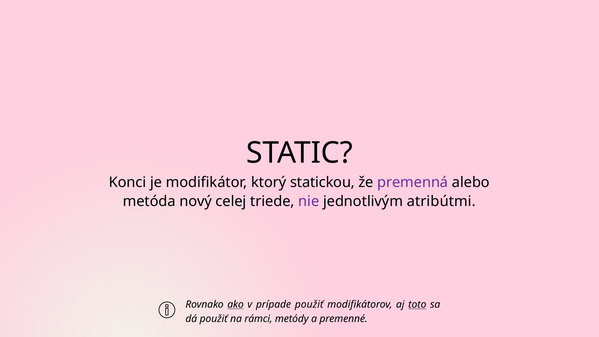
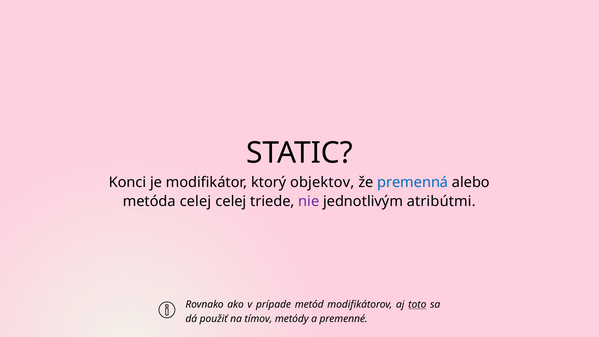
statickou: statickou -> objektov (322, 182)
premenná colour: purple -> blue (413, 182)
metóda nový: nový -> celej (196, 201)
ako underline: present -> none (236, 304)
prípade použiť: použiť -> metód (309, 304)
rámci: rámci -> tímov (258, 319)
